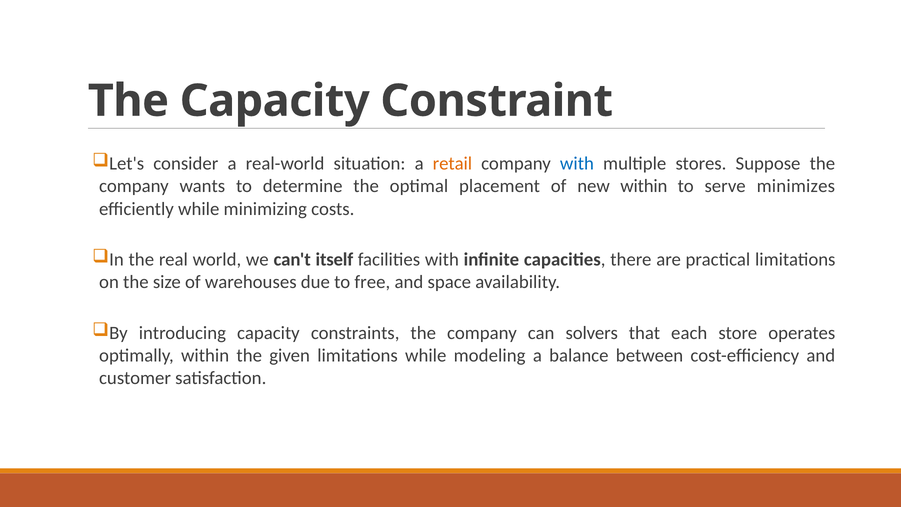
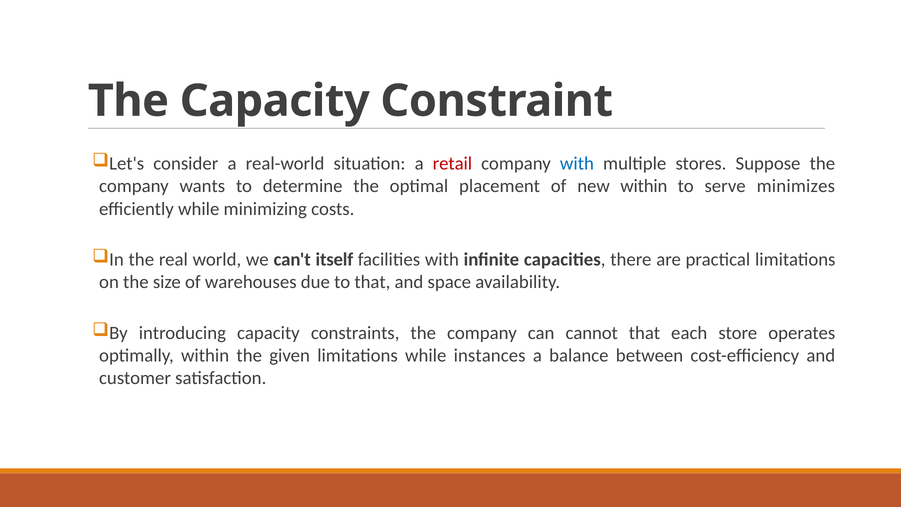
retail colour: orange -> red (452, 164)
to free: free -> that (372, 282)
solvers: solvers -> cannot (592, 333)
modeling: modeling -> instances (490, 355)
